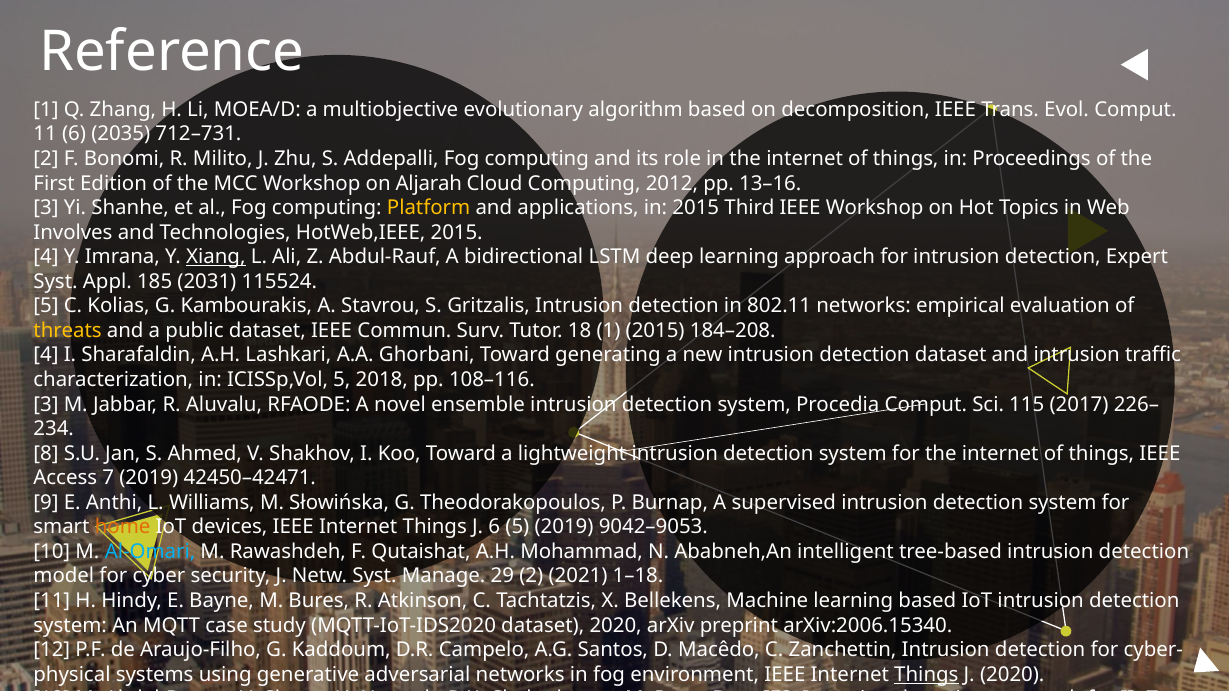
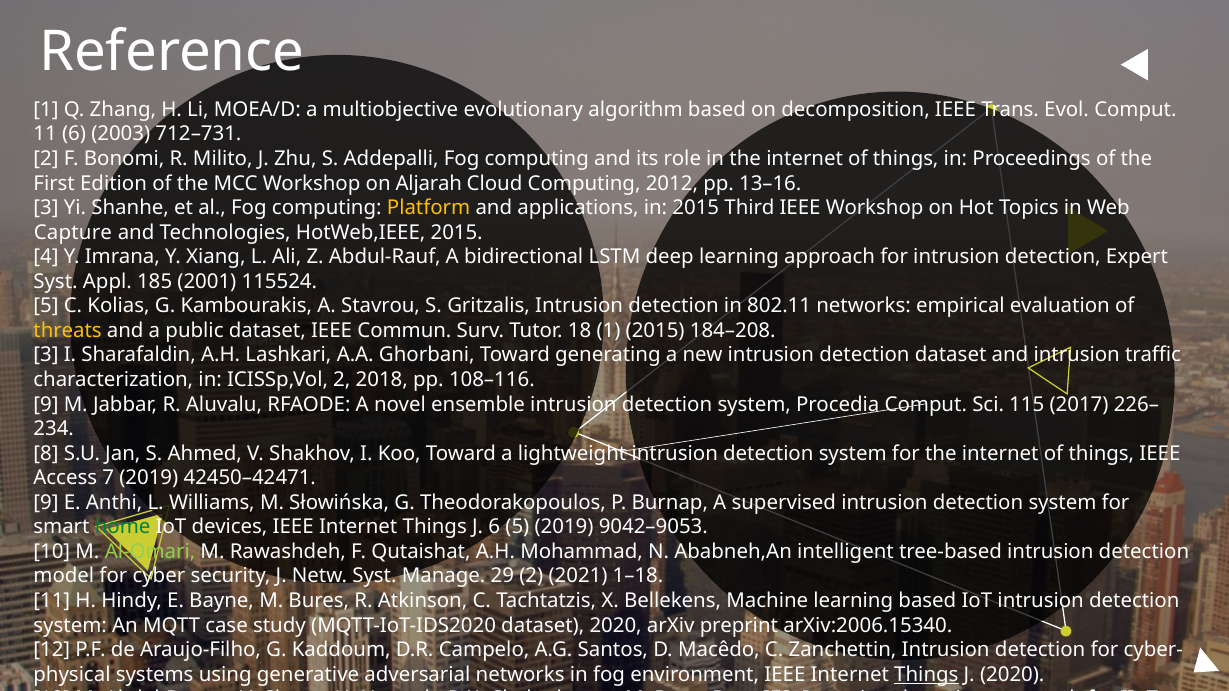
2035: 2035 -> 2003 (121, 134)
Involves: Involves -> Capture (73, 232)
Xiang underline: present -> none (216, 257)
2031: 2031 -> 2001 (207, 282)
4: 4 -> 3 (46, 355)
ICISSp,Vol 5: 5 -> 2 (342, 380)
3: 3 -> 9 (46, 404)
home colour: orange -> green (123, 527)
Al-Omari colour: light blue -> light green (150, 552)
